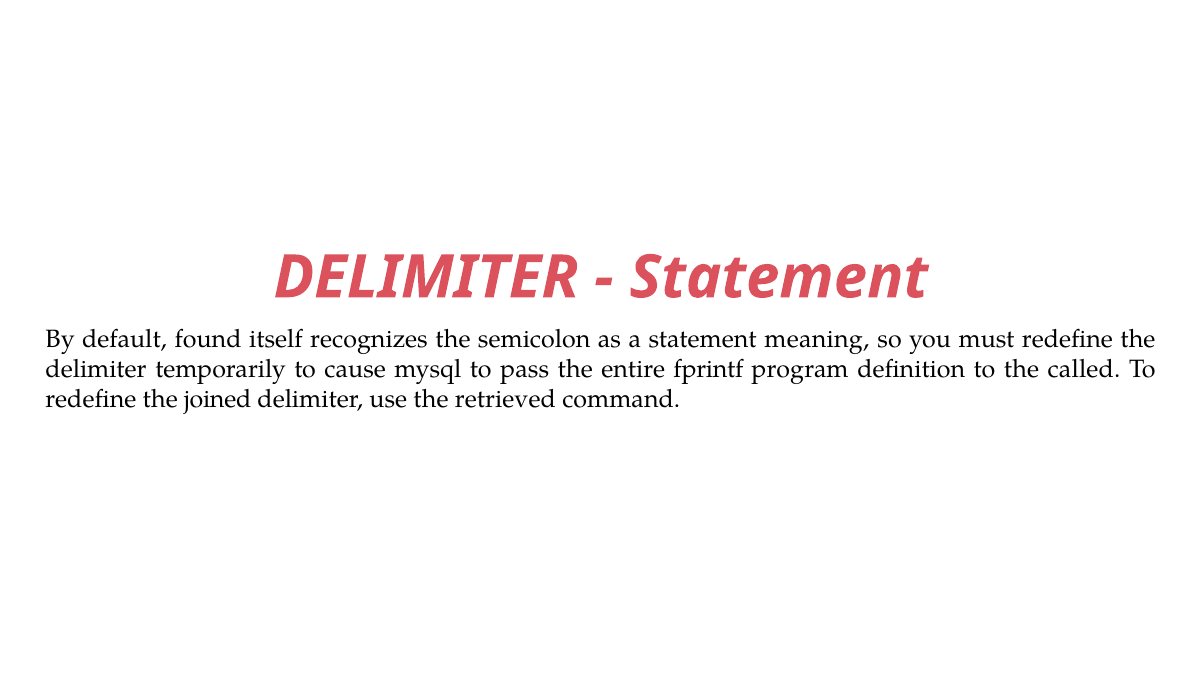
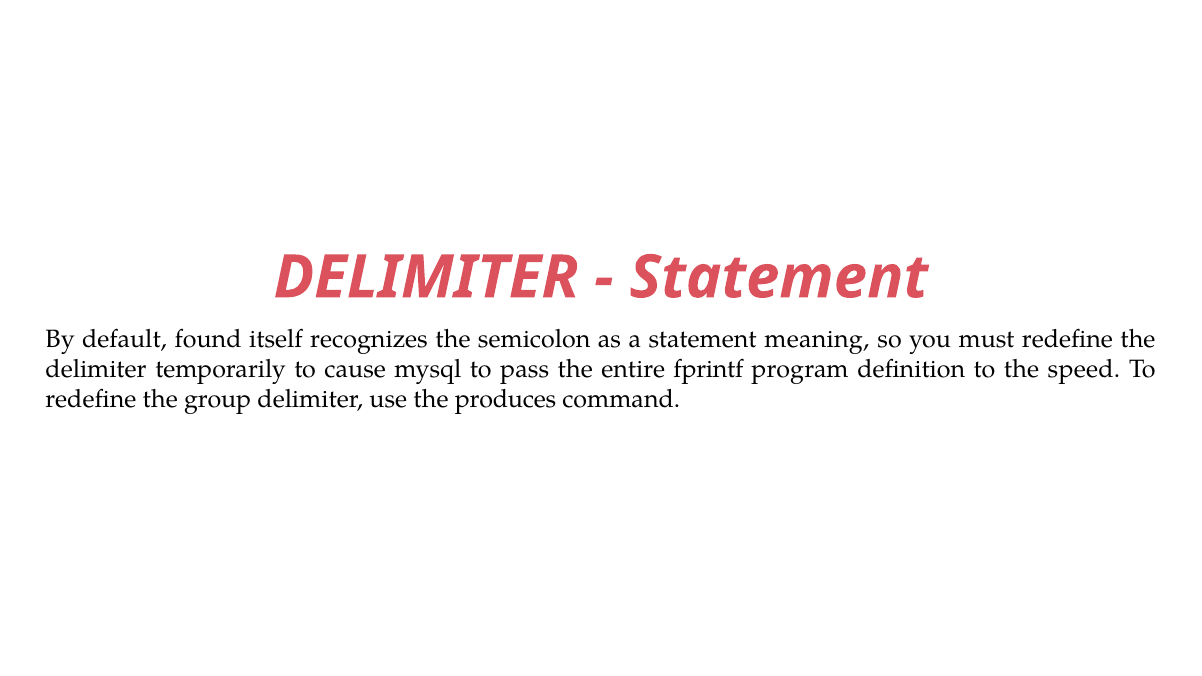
called: called -> speed (1084, 369)
joined: joined -> group (218, 399)
retrieved: retrieved -> produces (506, 399)
